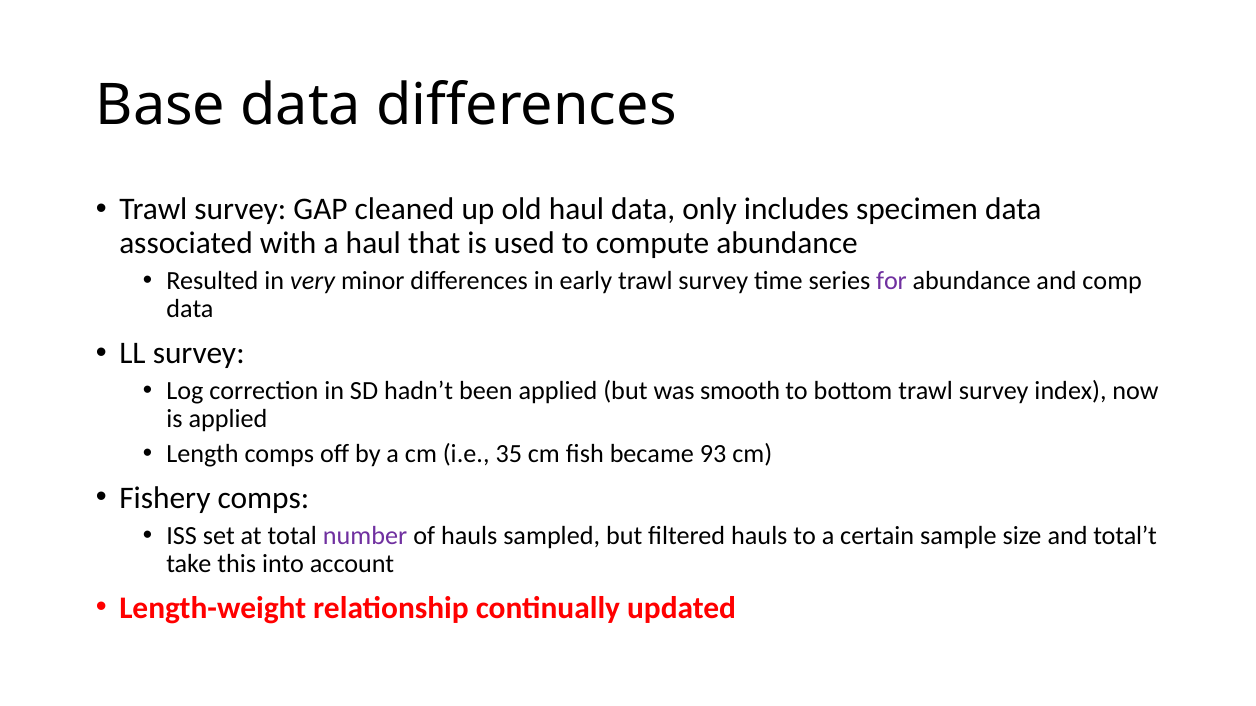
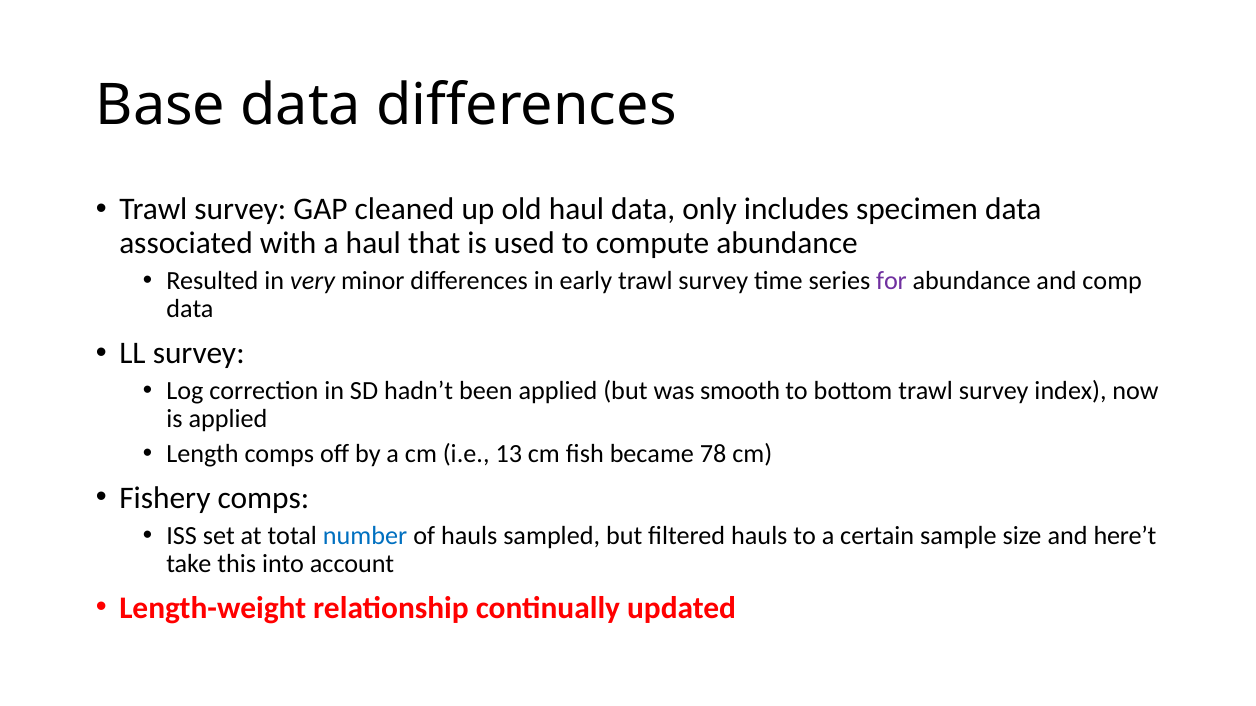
35: 35 -> 13 (509, 454)
93: 93 -> 78 (713, 454)
number colour: purple -> blue (365, 536)
total’t: total’t -> here’t (1125, 536)
